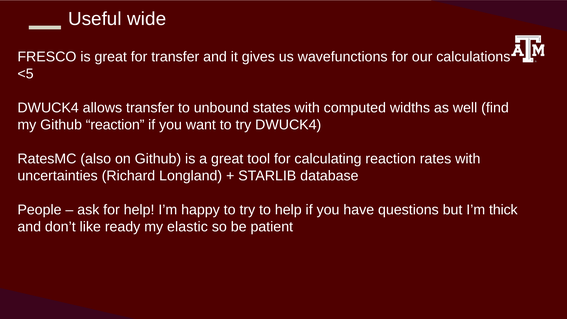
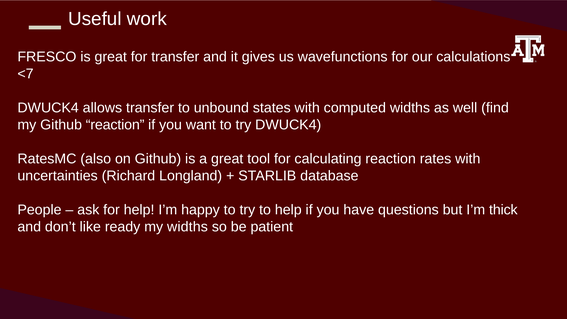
wide: wide -> work (147, 19)
<5: <5 -> <7 (25, 74)
my elastic: elastic -> widths (187, 227)
